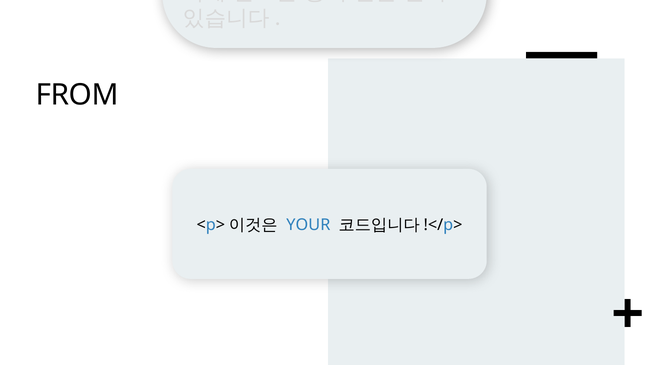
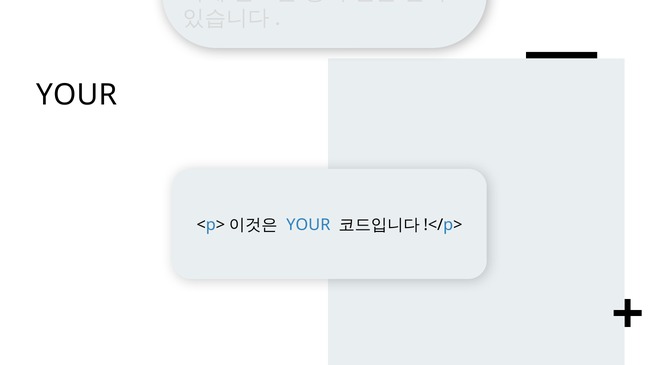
FROM: FROM -> YOUR (77, 95)
